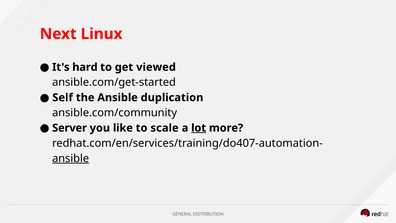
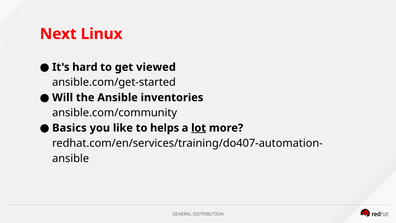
Self: Self -> Will (63, 97)
duplication: duplication -> inventories (172, 97)
Server: Server -> Basics (69, 128)
scale: scale -> helps (165, 128)
ansible underline: present -> none (71, 158)
